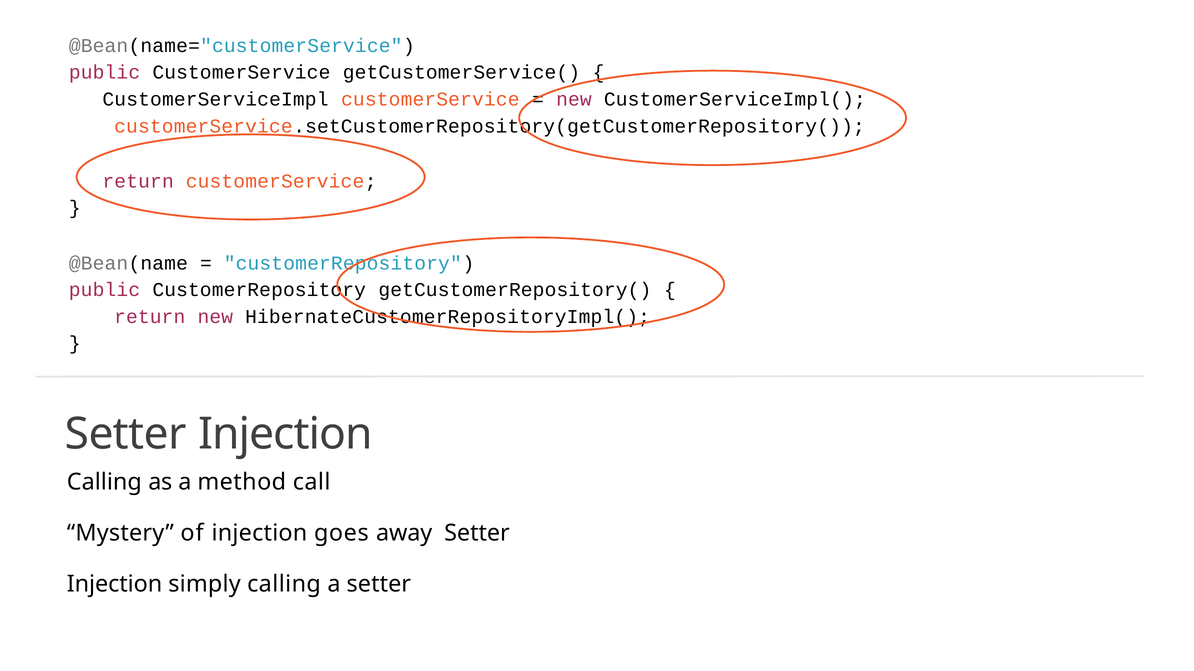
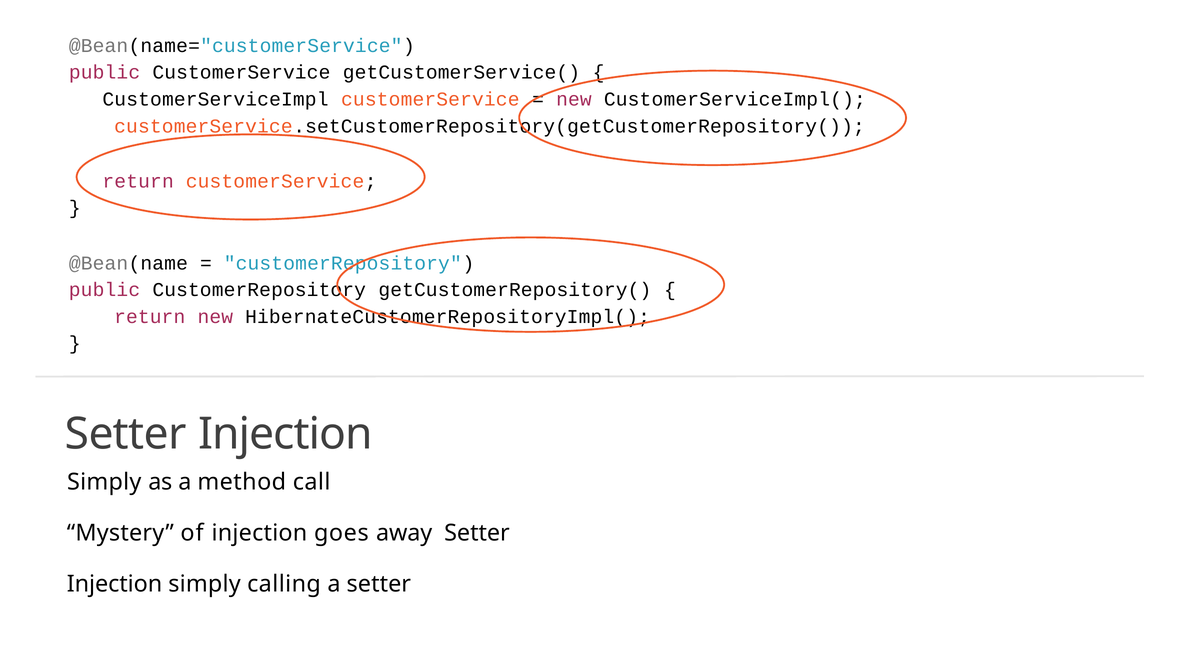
Calling: Calling -> Simply (104, 482)
